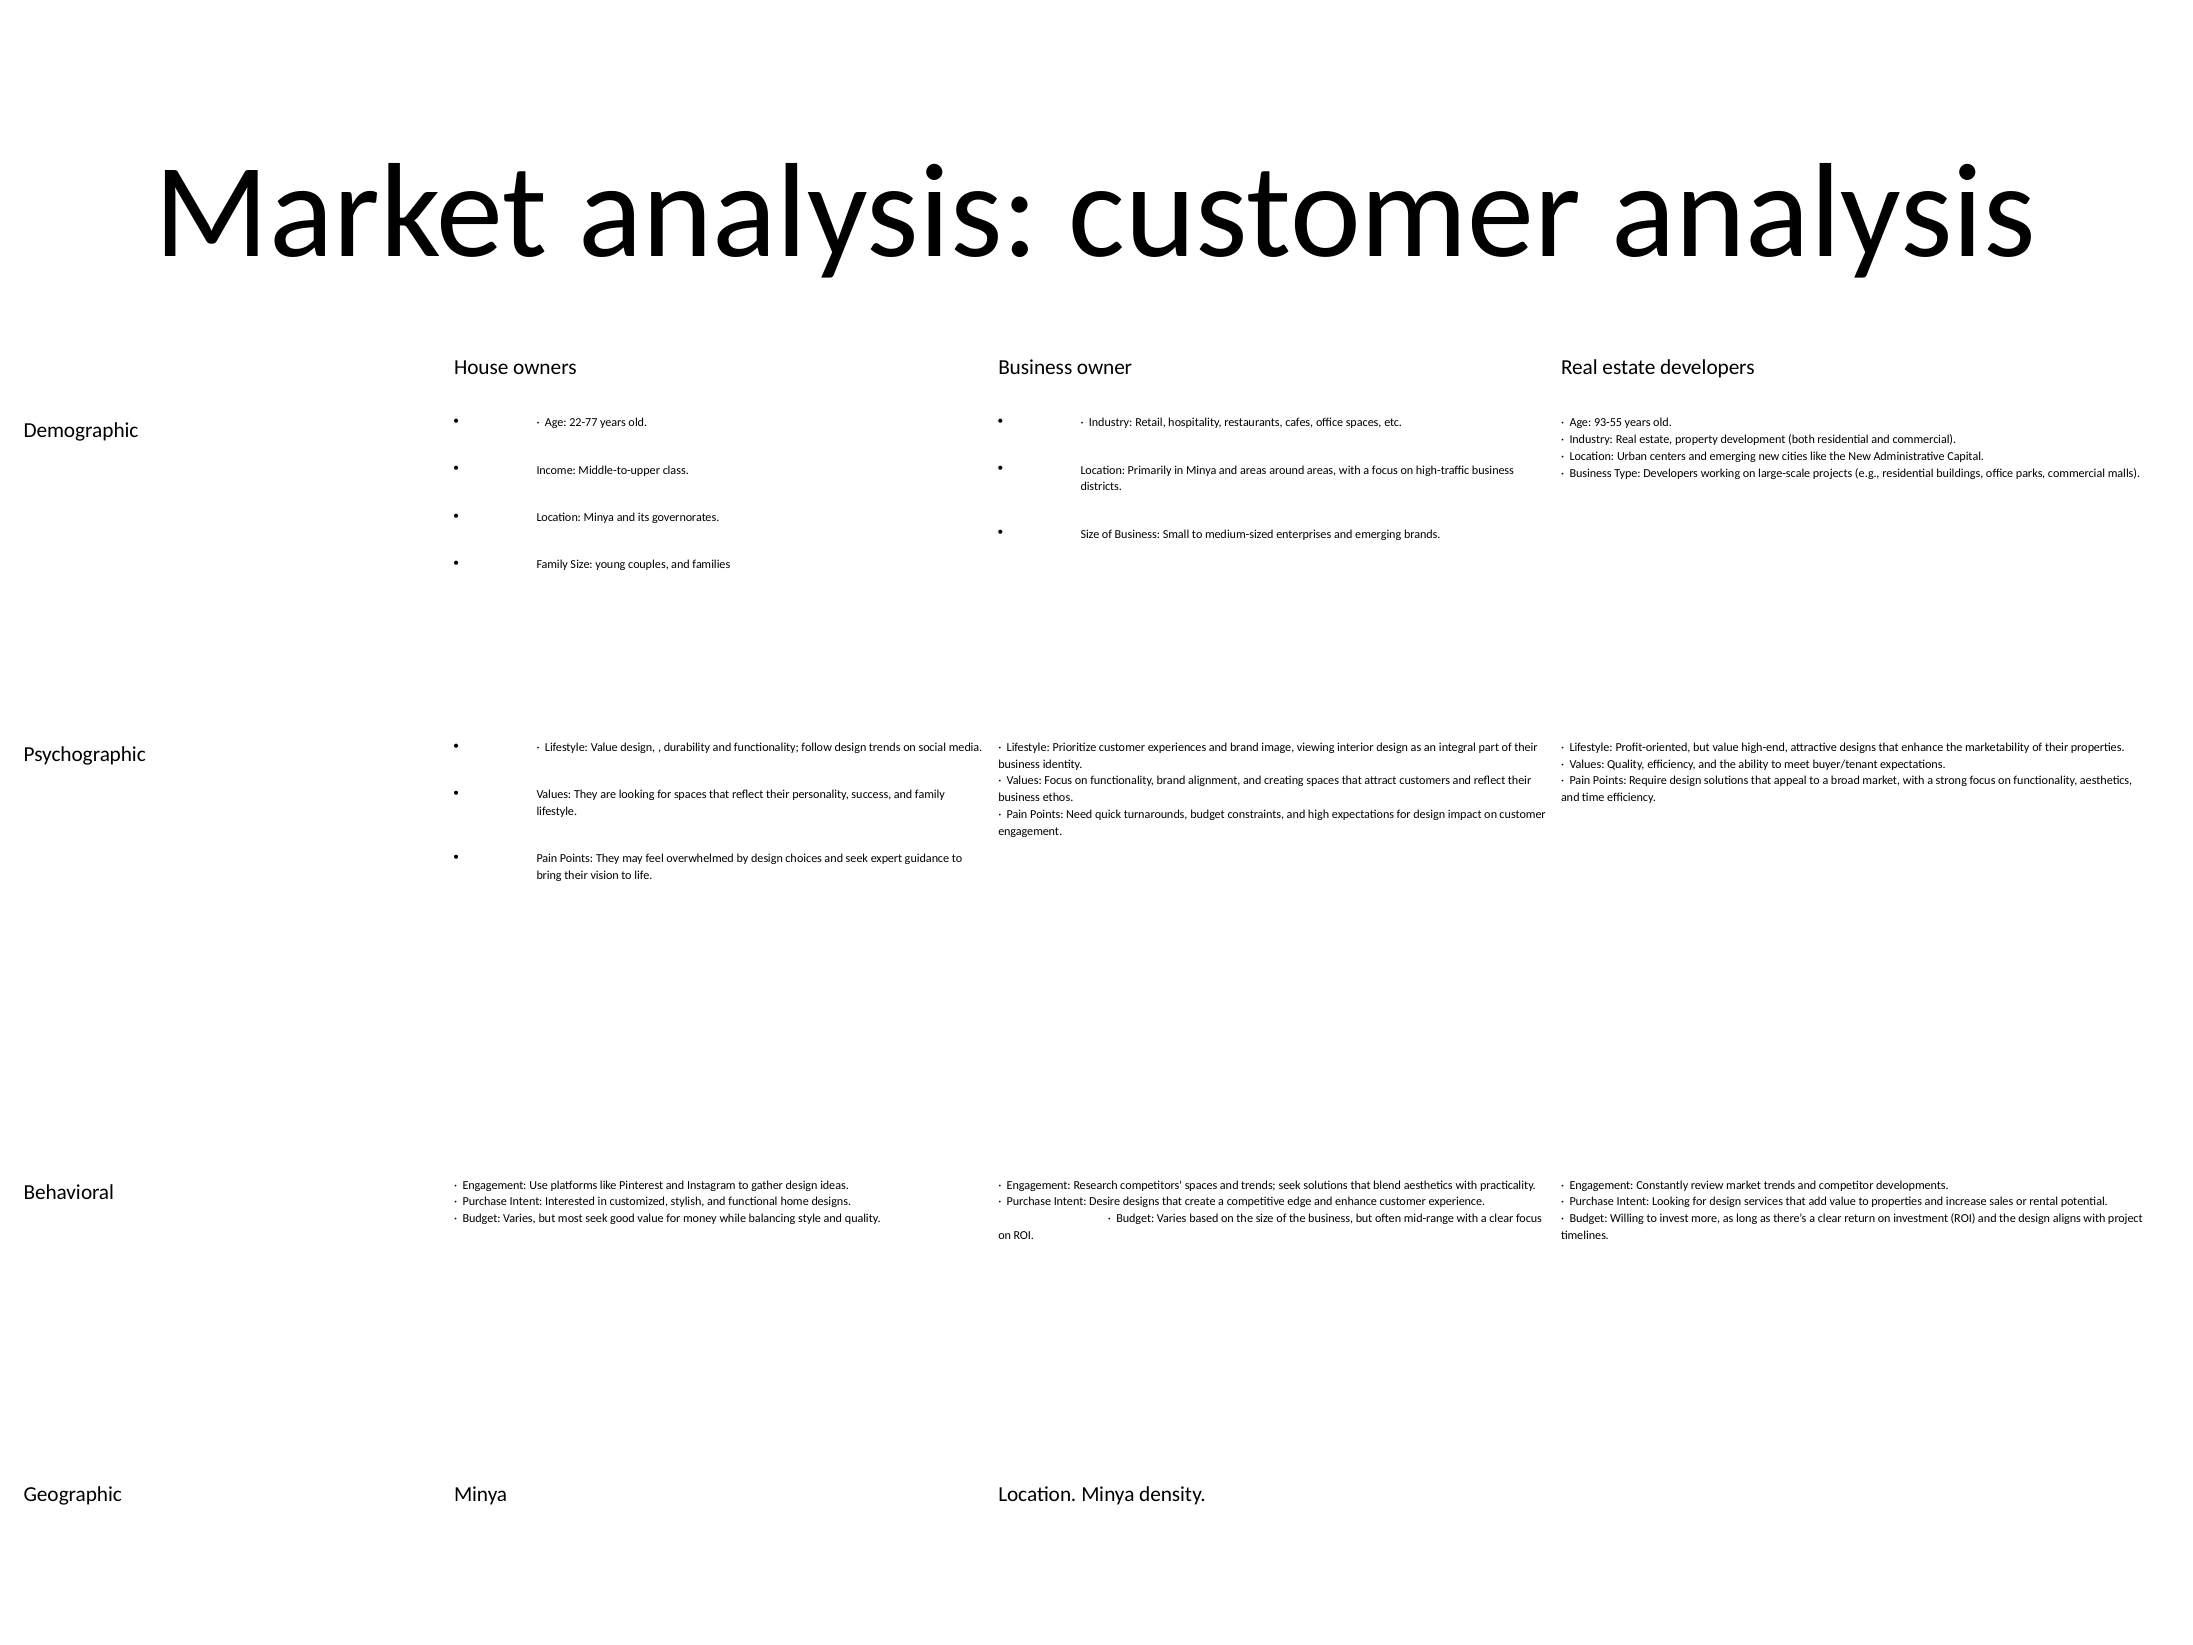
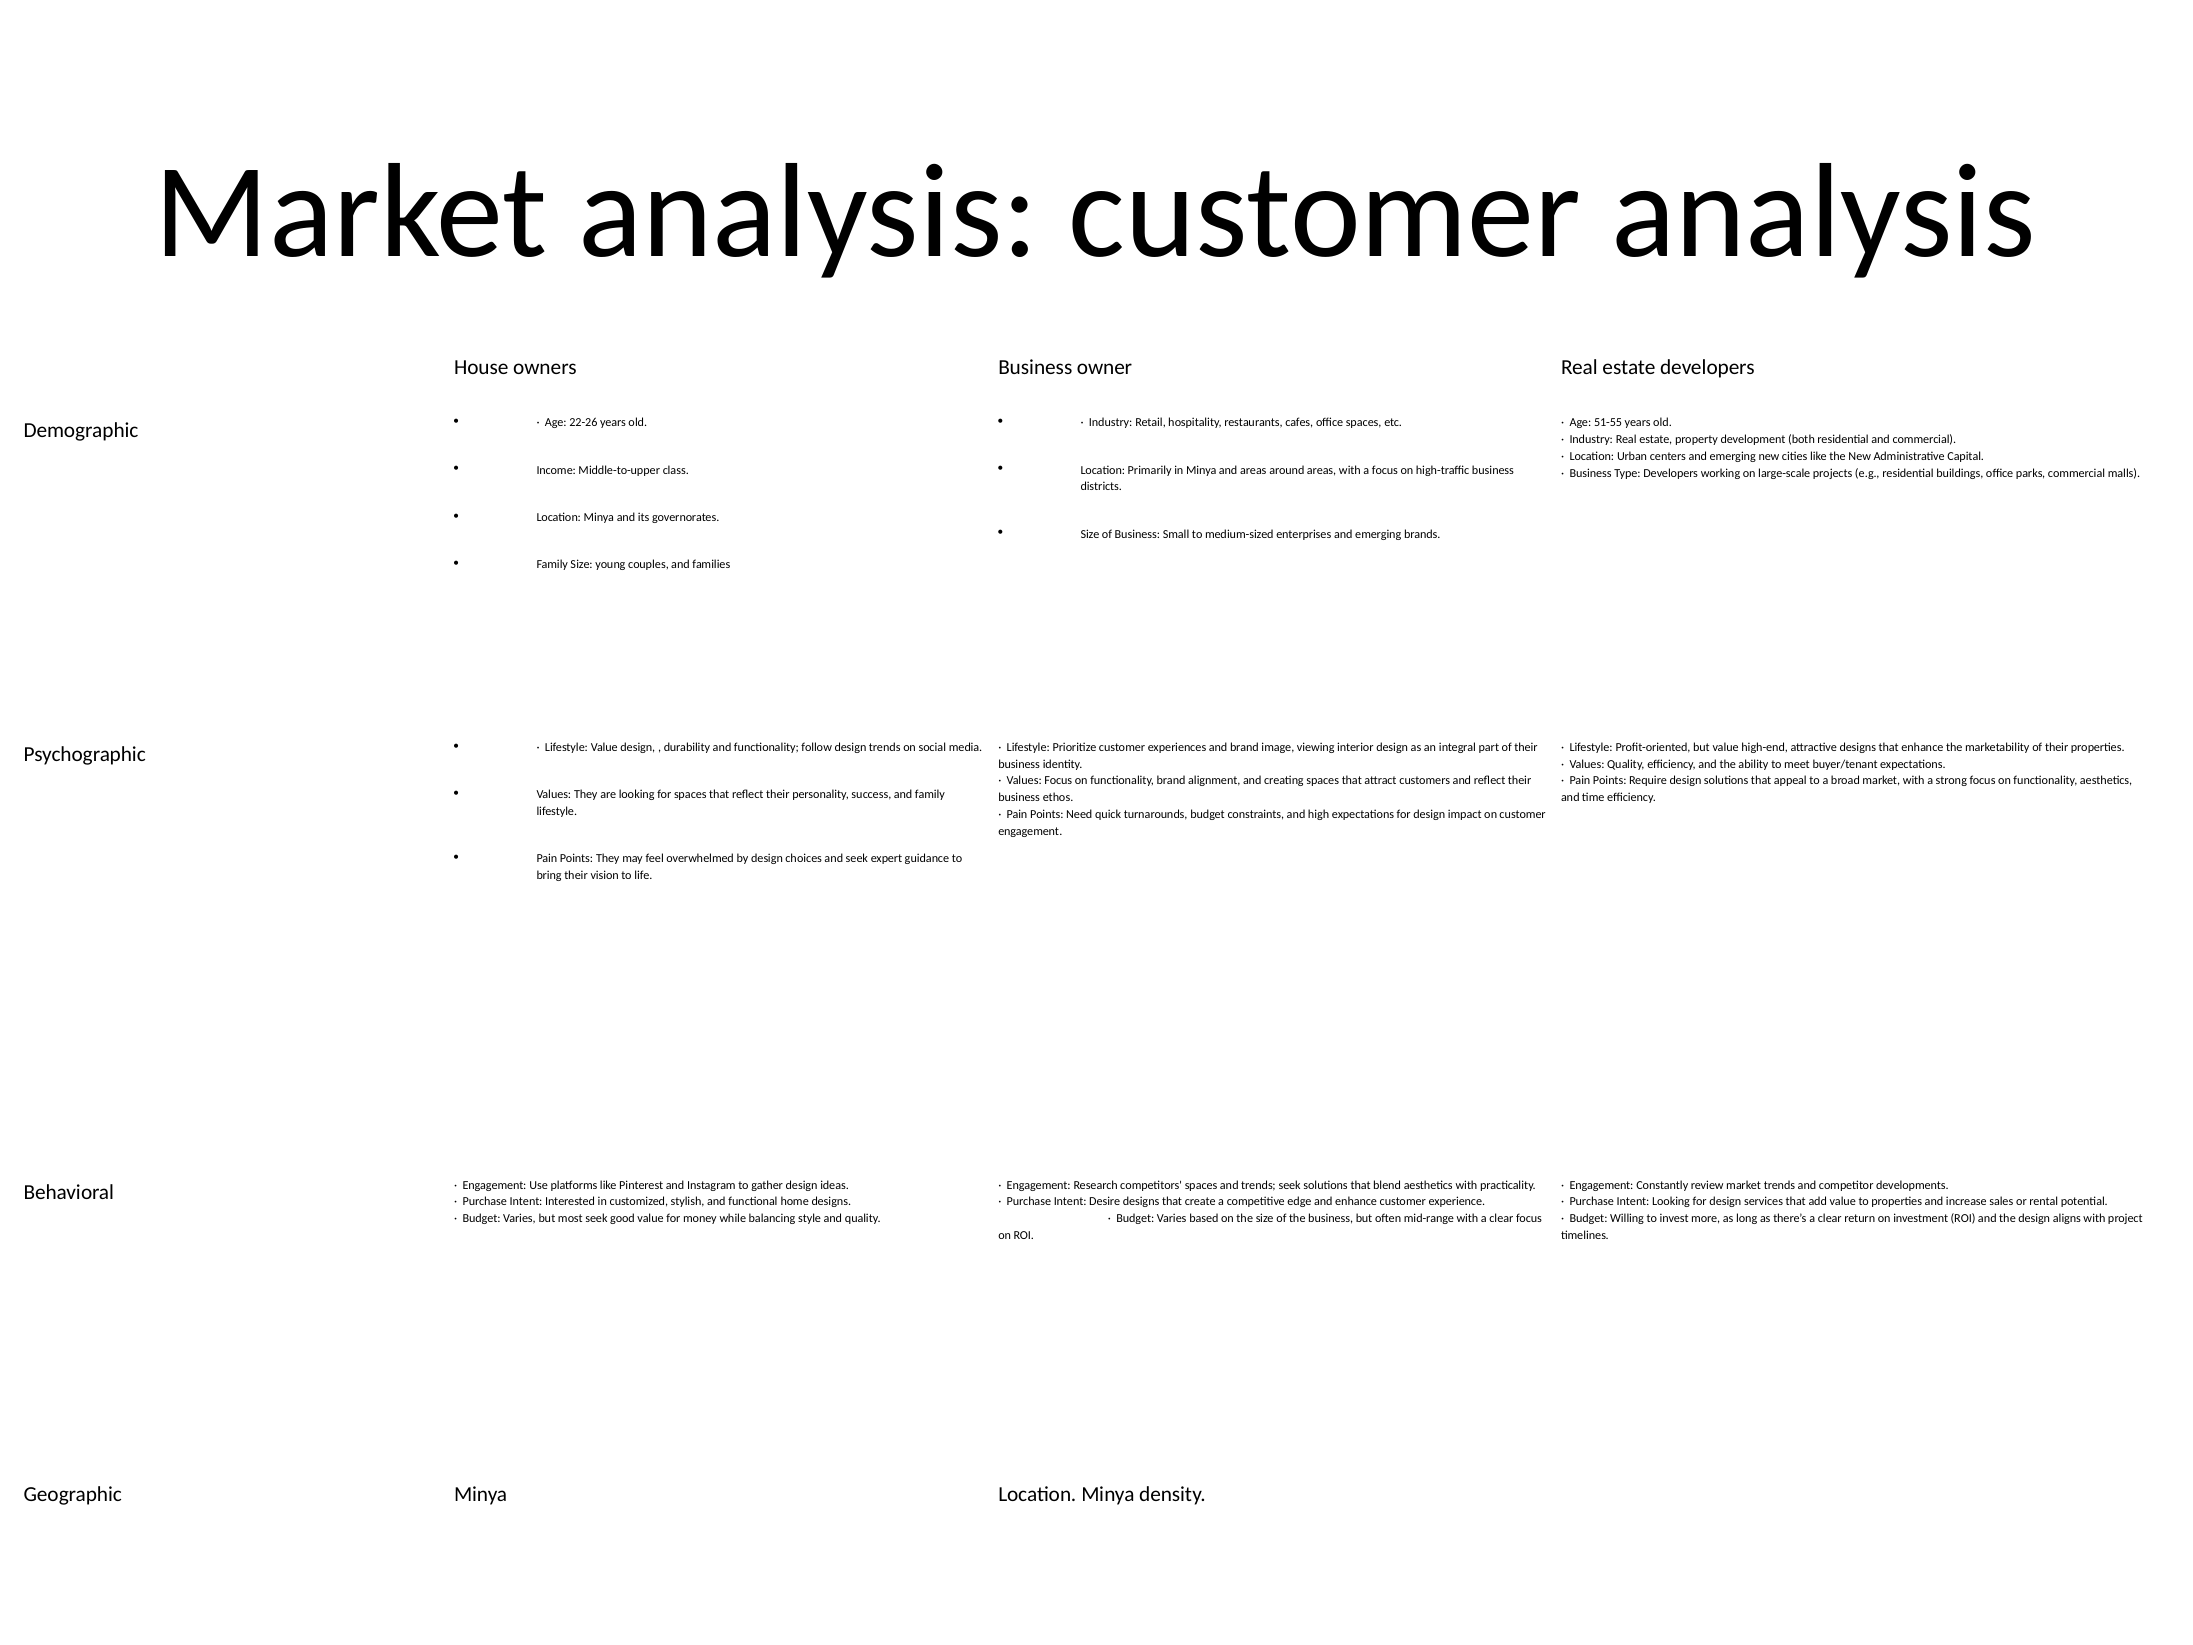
93-55: 93-55 -> 51-55 (1608, 423)
22-77: 22-77 -> 22-26 (583, 423)
